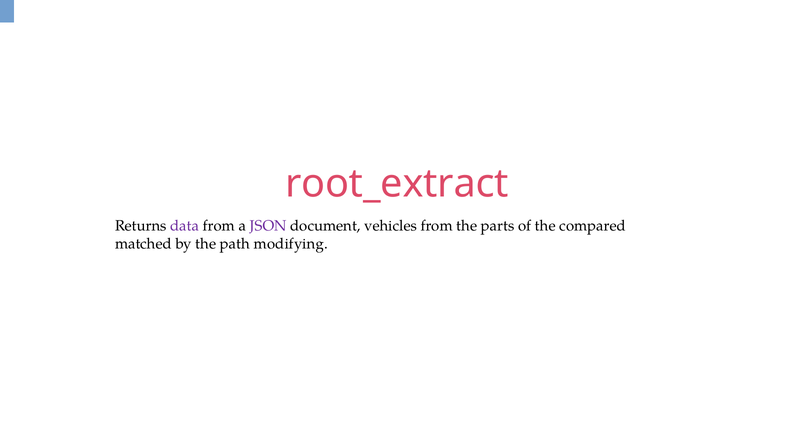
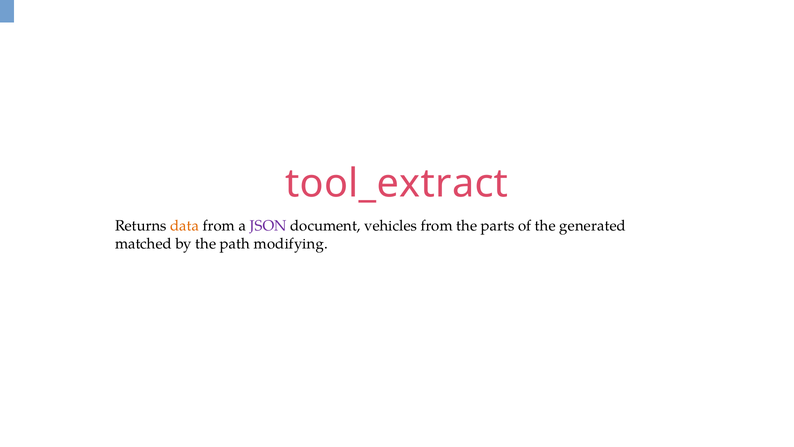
root_extract: root_extract -> tool_extract (397, 183)
data colour: purple -> orange (185, 226)
compared: compared -> generated (593, 226)
